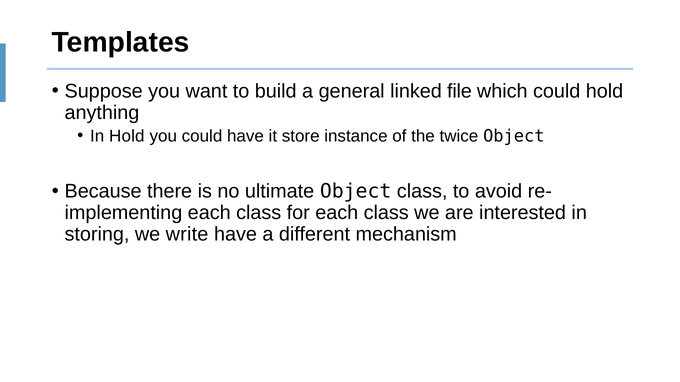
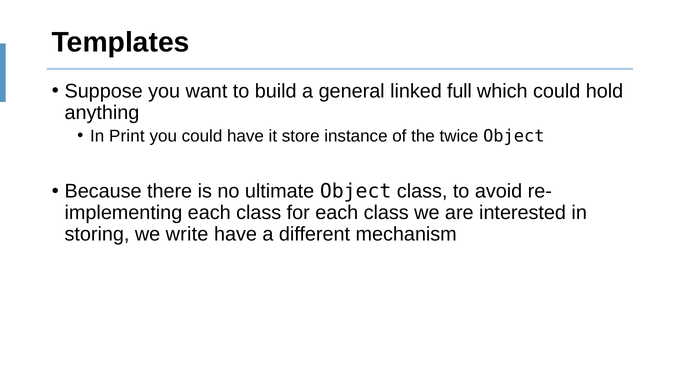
file: file -> full (459, 91)
In Hold: Hold -> Print (127, 136)
